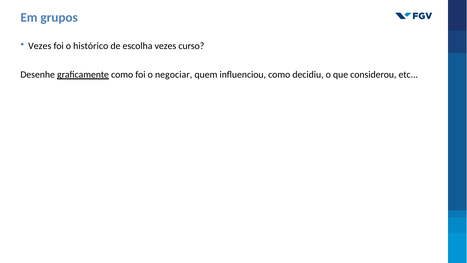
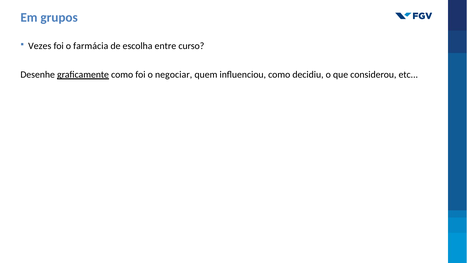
histórico: histórico -> farmácia (91, 46)
escolha vezes: vezes -> entre (165, 46)
